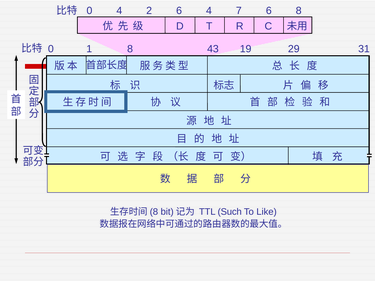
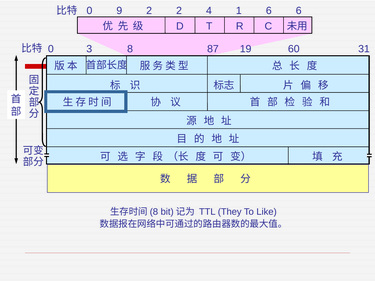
0 4: 4 -> 9 (119, 11)
2 6: 6 -> 2 (179, 11)
7: 7 -> 1 (239, 11)
6 8: 8 -> 6 (299, 11)
1: 1 -> 3 (89, 49)
43: 43 -> 87 (213, 49)
29: 29 -> 60 (294, 49)
Such: Such -> They (230, 212)
